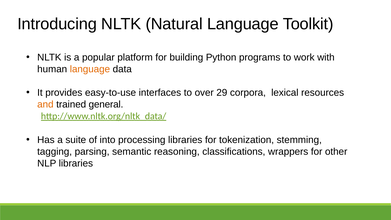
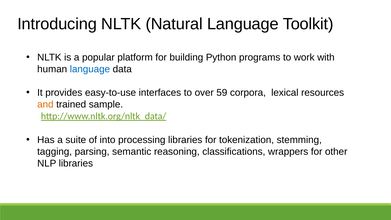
language colour: orange -> blue (90, 69)
29: 29 -> 59 (222, 93)
general: general -> sample (106, 104)
